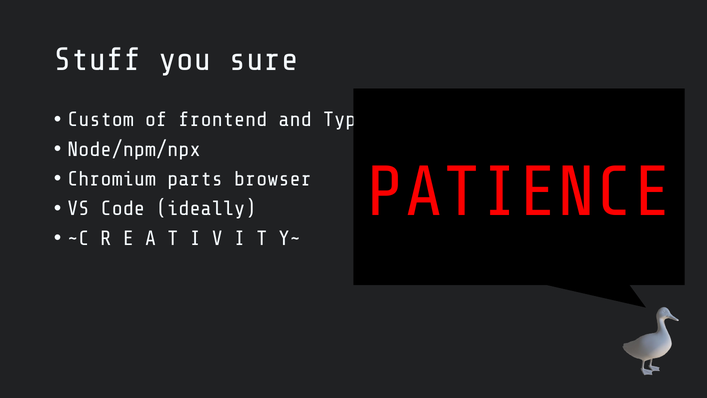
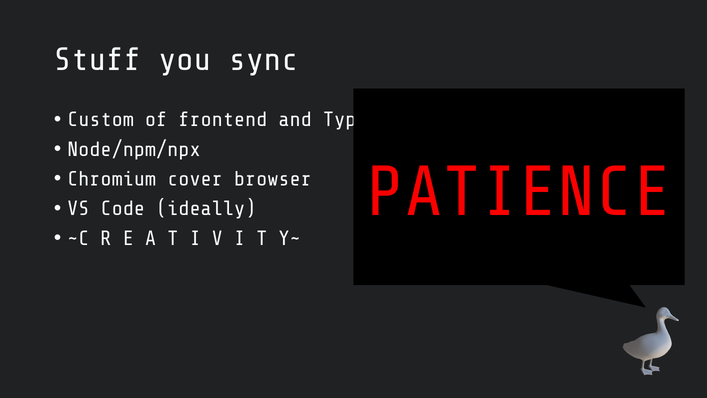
sure: sure -> sync (264, 59)
parts: parts -> cover (195, 179)
